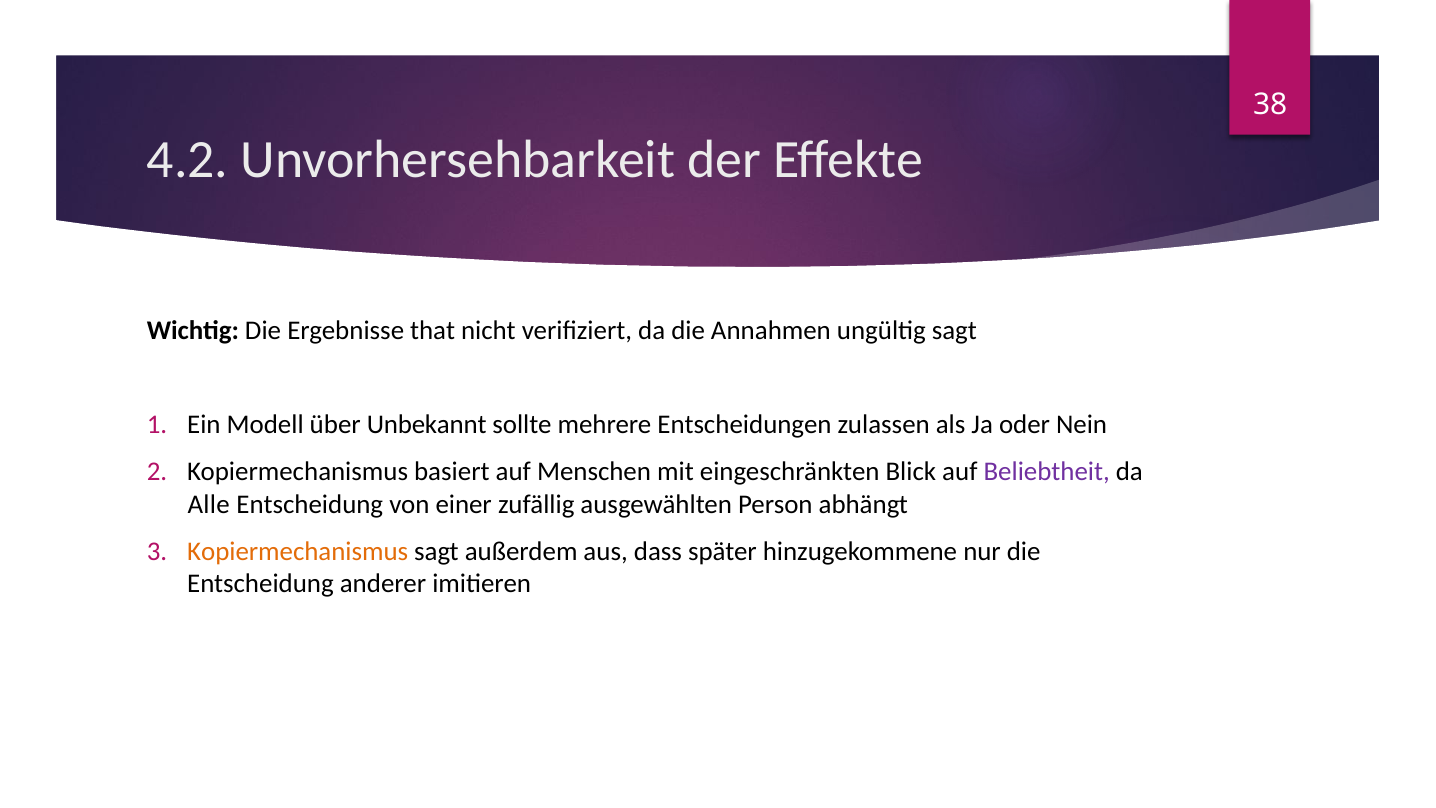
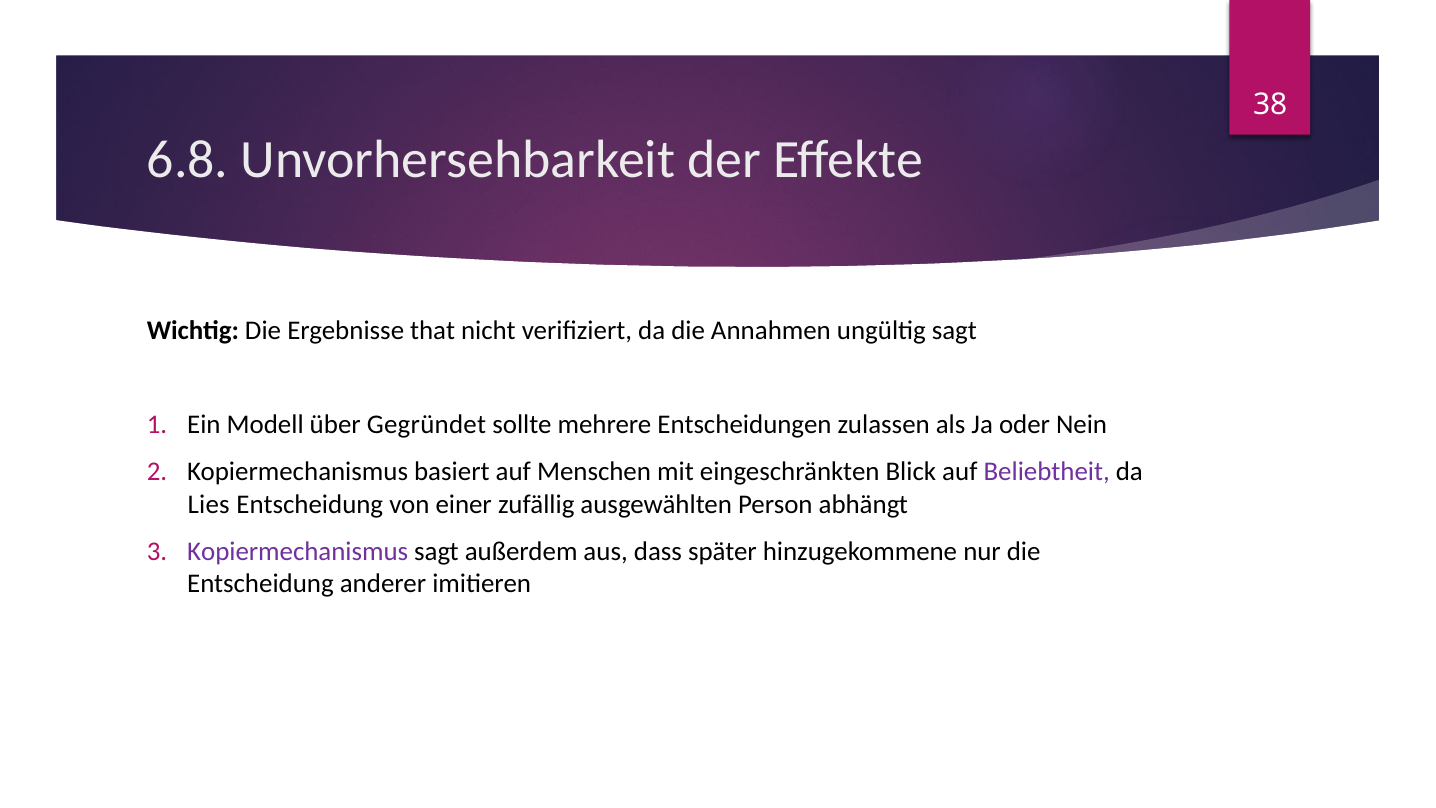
4.2: 4.2 -> 6.8 (188, 160)
Unbekannt: Unbekannt -> Gegründet (426, 425)
Alle: Alle -> Lies (209, 504)
Kopiermechanismus colour: orange -> purple (298, 551)
